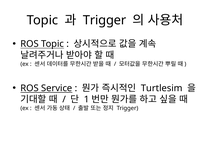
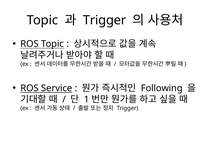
Turtlesim: Turtlesim -> Following (162, 88)
